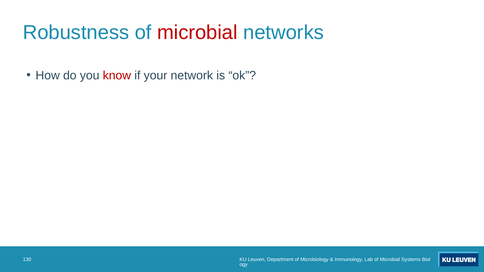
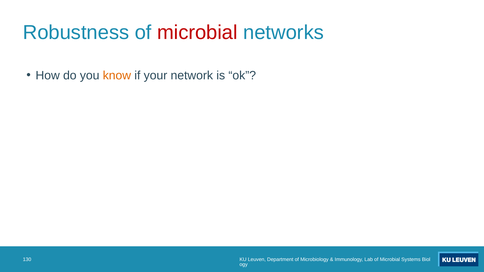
know colour: red -> orange (117, 76)
